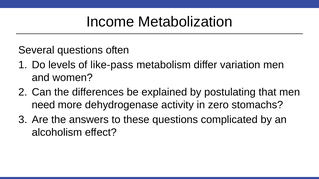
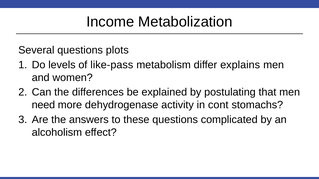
often: often -> plots (117, 50)
variation: variation -> explains (240, 65)
zero: zero -> cont (218, 105)
